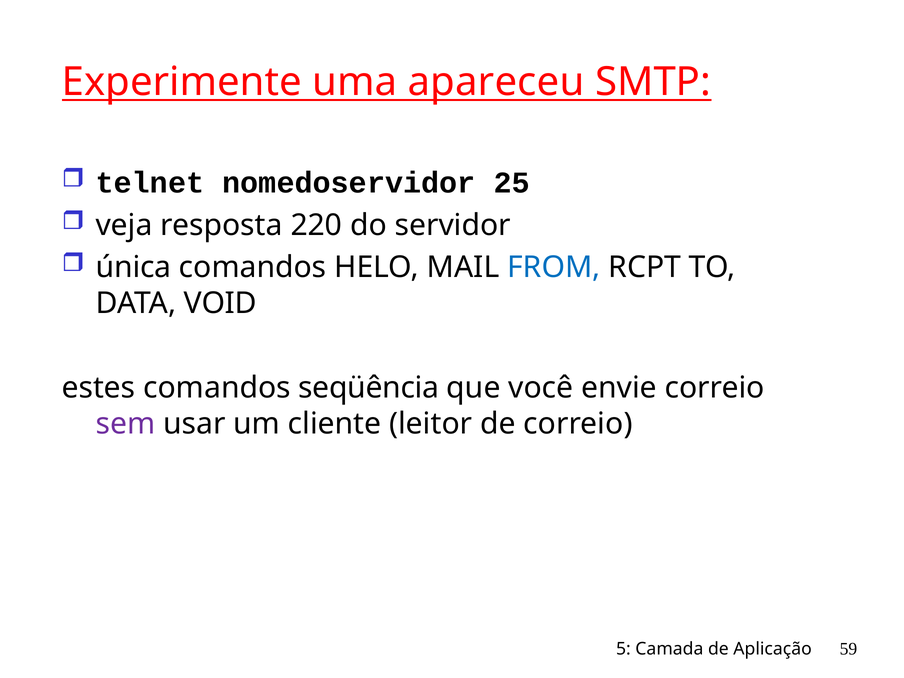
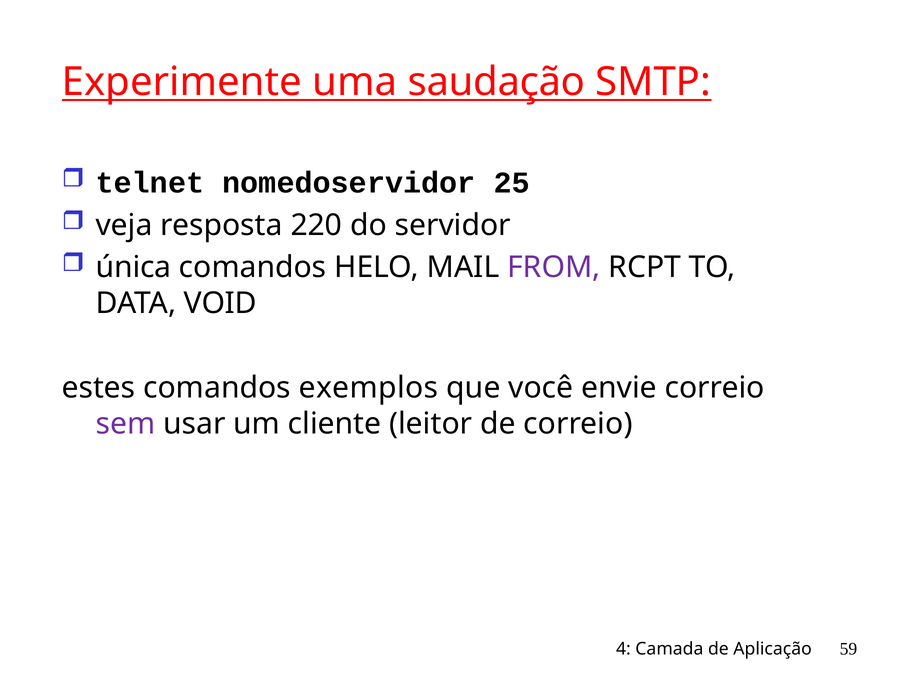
apareceu: apareceu -> saudação (496, 82)
FROM colour: blue -> purple (554, 267)
seqüência: seqüência -> exemplos (368, 388)
5: 5 -> 4 (623, 649)
